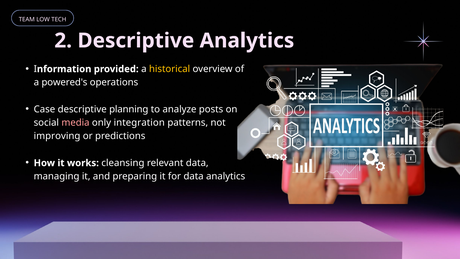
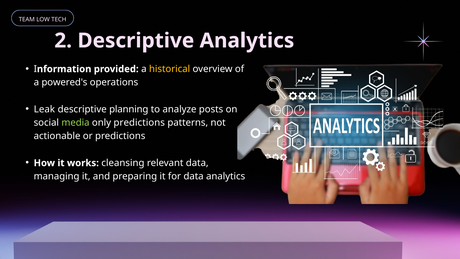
Case: Case -> Leak (44, 109)
media colour: pink -> light green (75, 123)
only integration: integration -> predictions (139, 123)
improving: improving -> actionable (57, 136)
